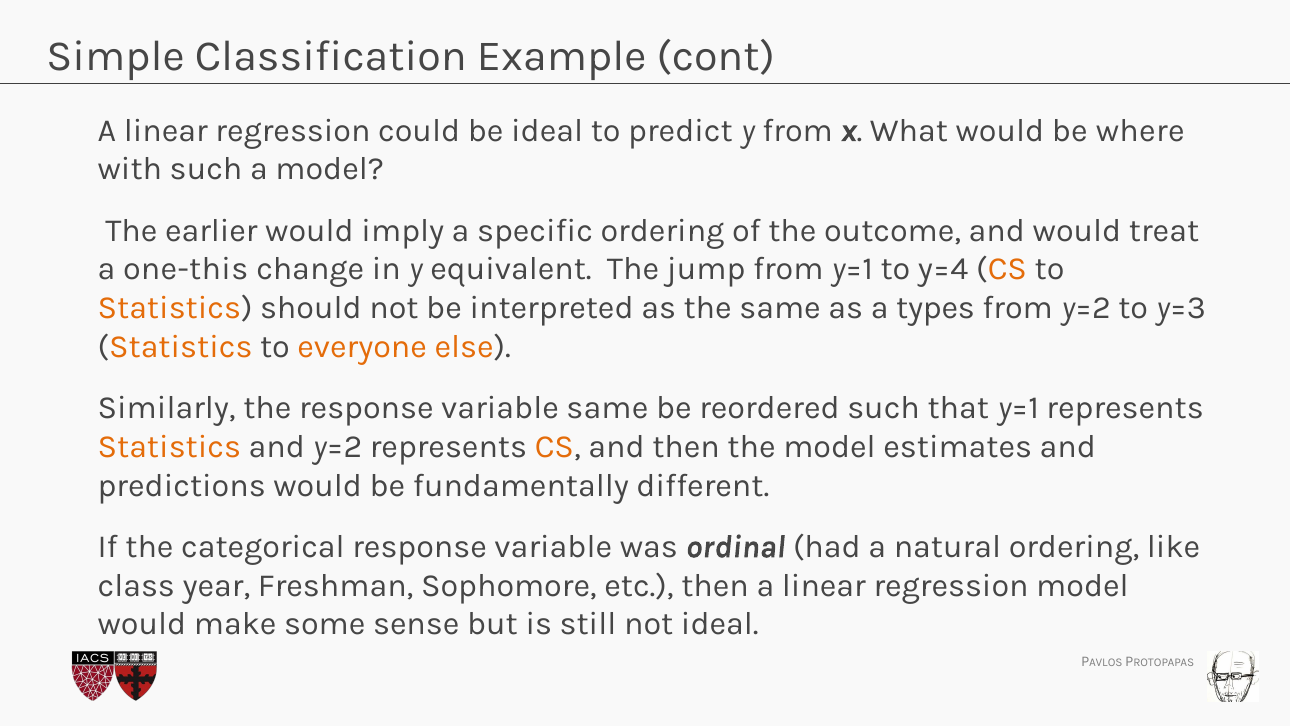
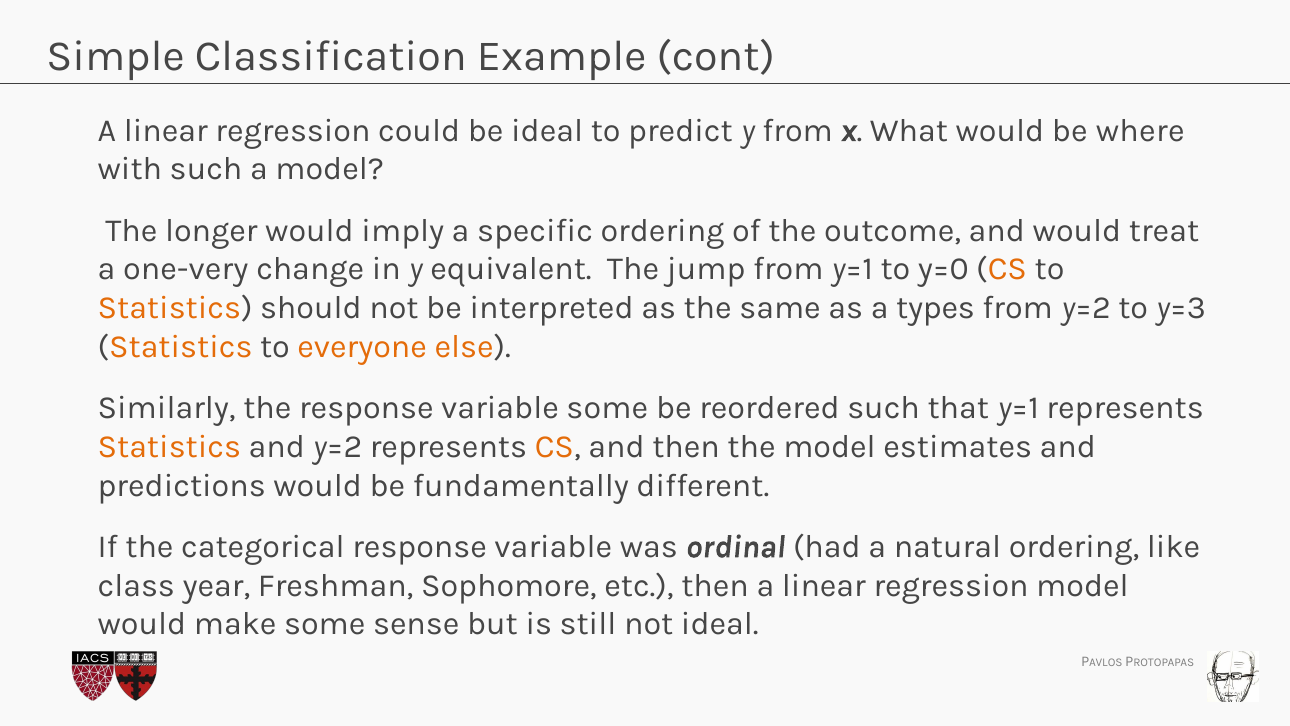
earlier: earlier -> longer (211, 230)
one-this: one-this -> one-very (186, 269)
y=4: y=4 -> y=0 (943, 269)
variable same: same -> some (607, 408)
